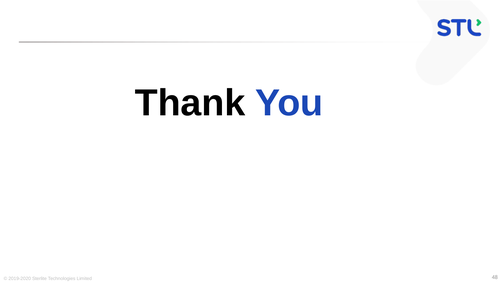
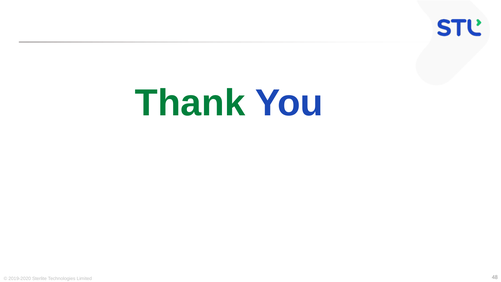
Thank colour: black -> green (190, 103)
